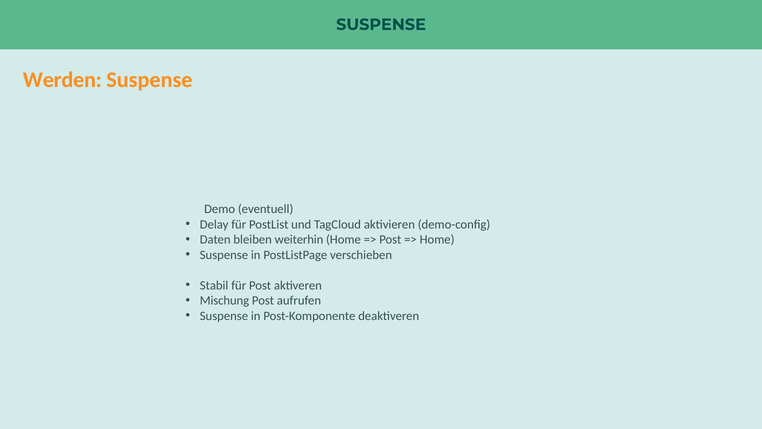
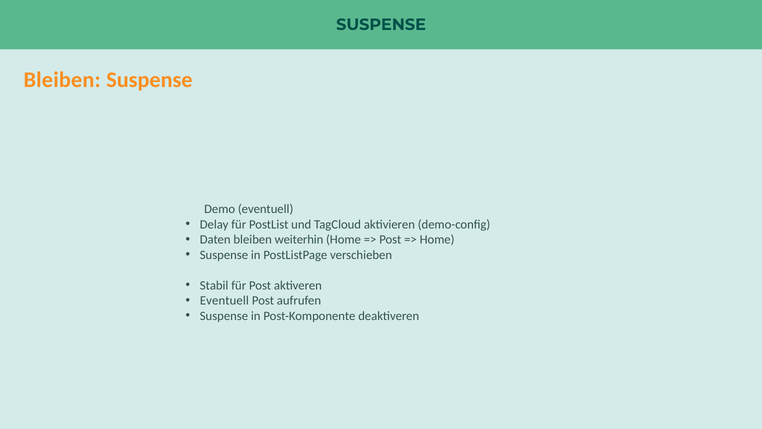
Werden: Werden -> Bleiben (62, 80)
Mischung: Mischung -> Eventuell (224, 300)
